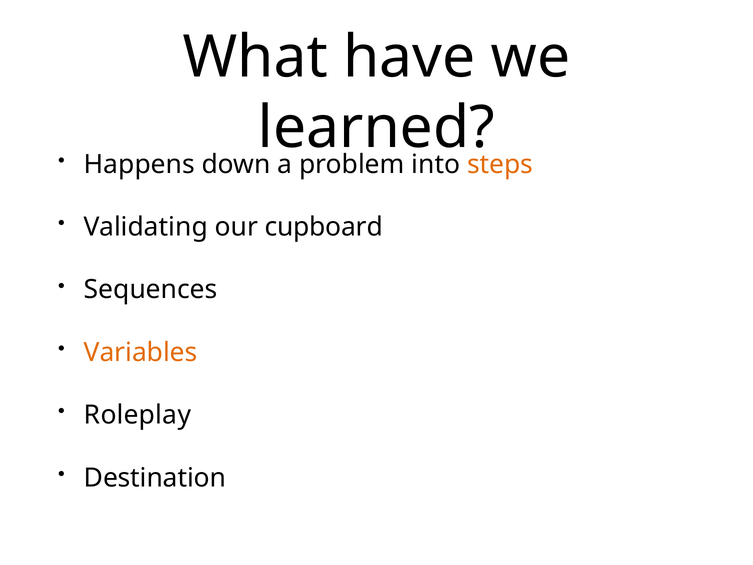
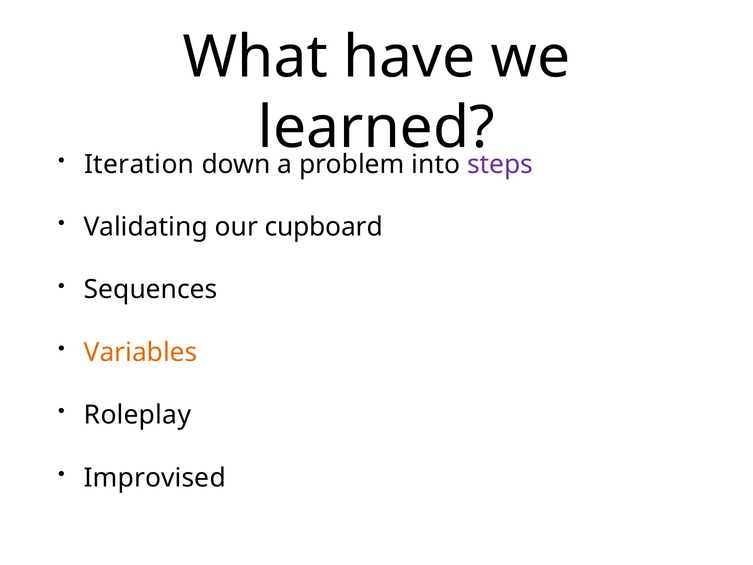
Happens: Happens -> Iteration (139, 164)
steps colour: orange -> purple (500, 164)
Destination: Destination -> Improvised (155, 478)
